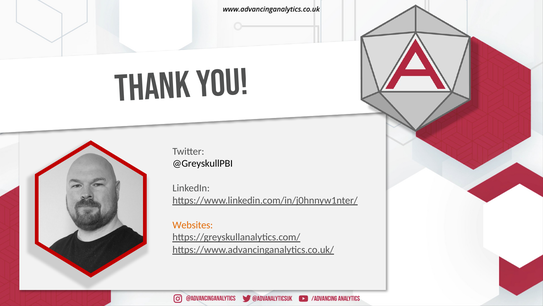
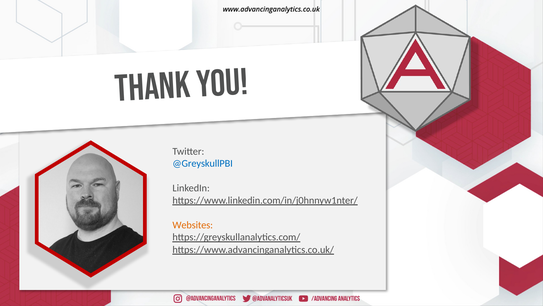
@GreyskullPBI colour: black -> blue (203, 163)
